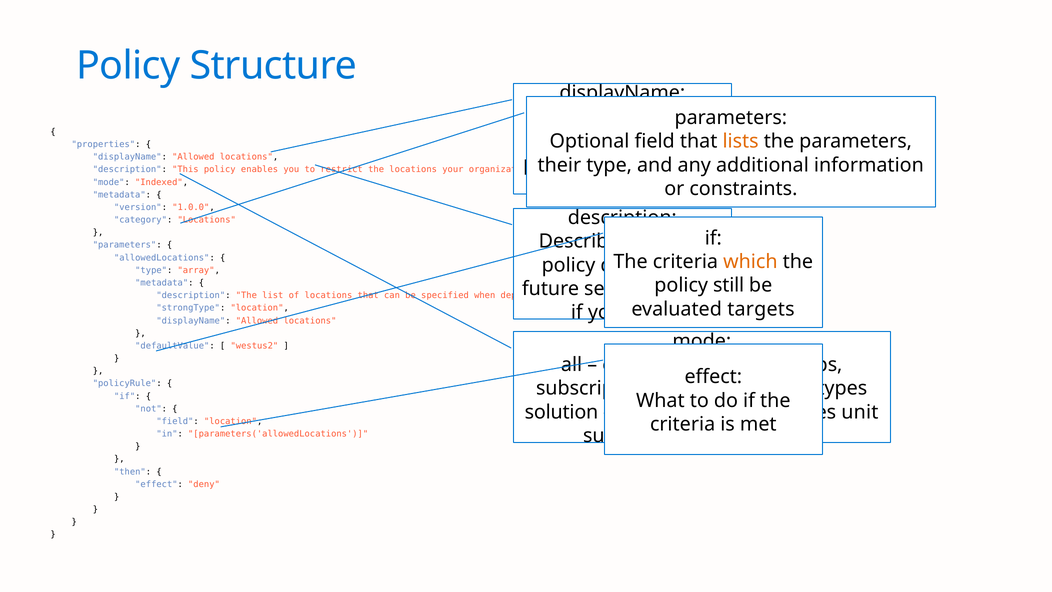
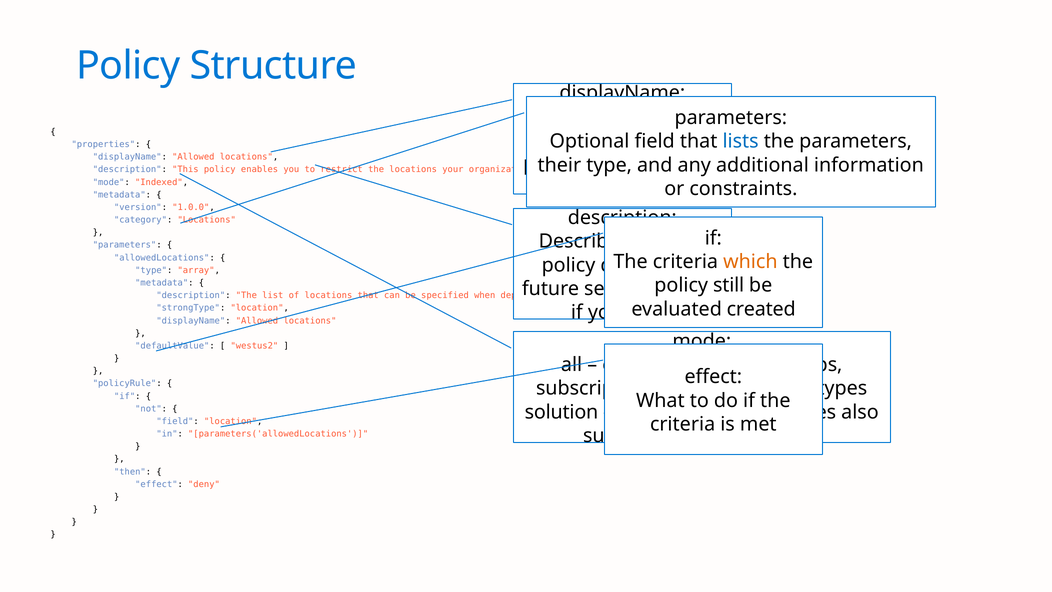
lists colour: orange -> blue (741, 141)
targets: targets -> created (761, 309)
unit: unit -> also (860, 412)
